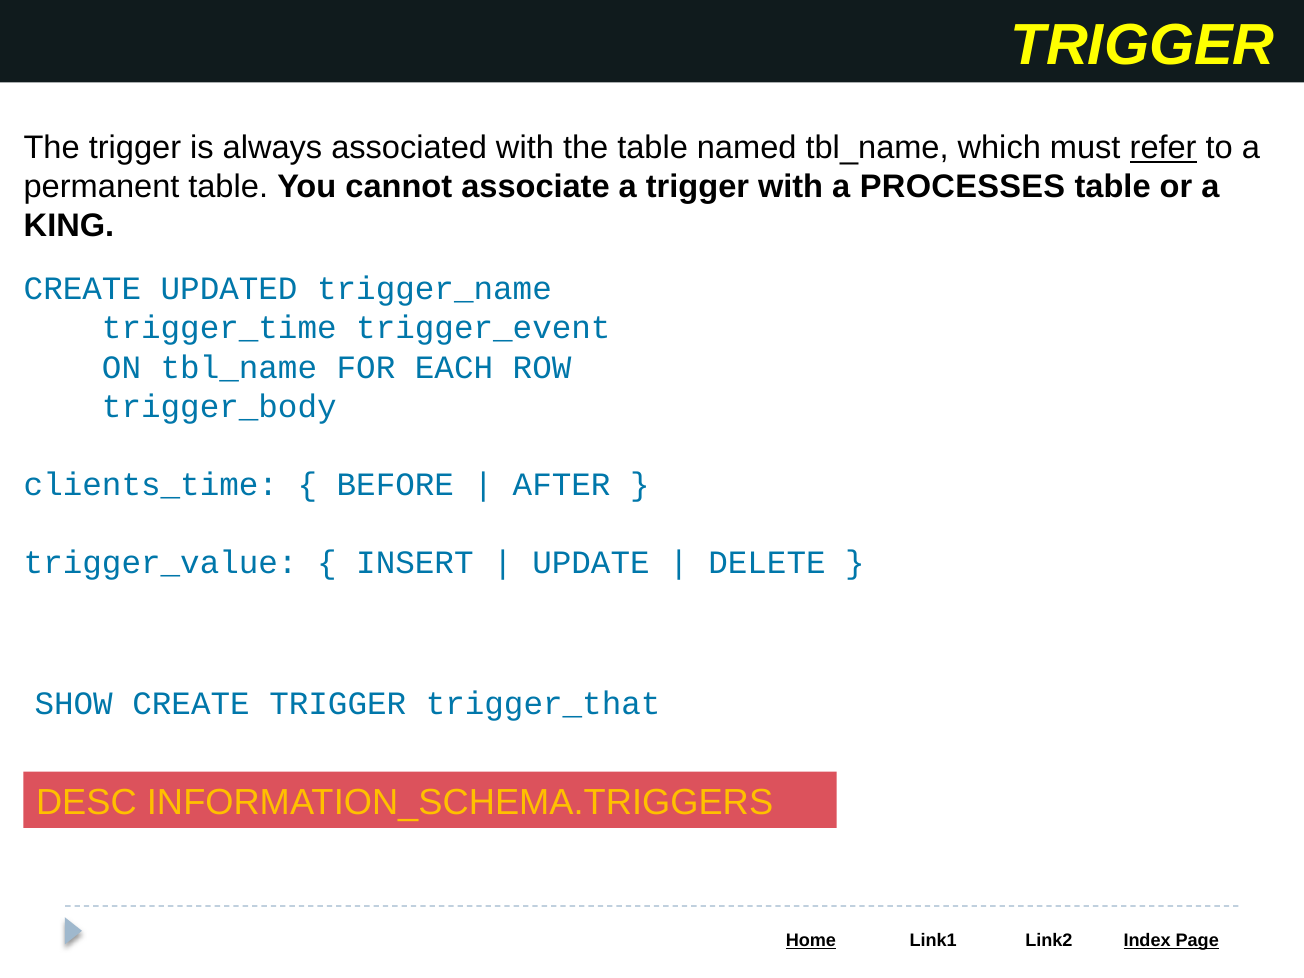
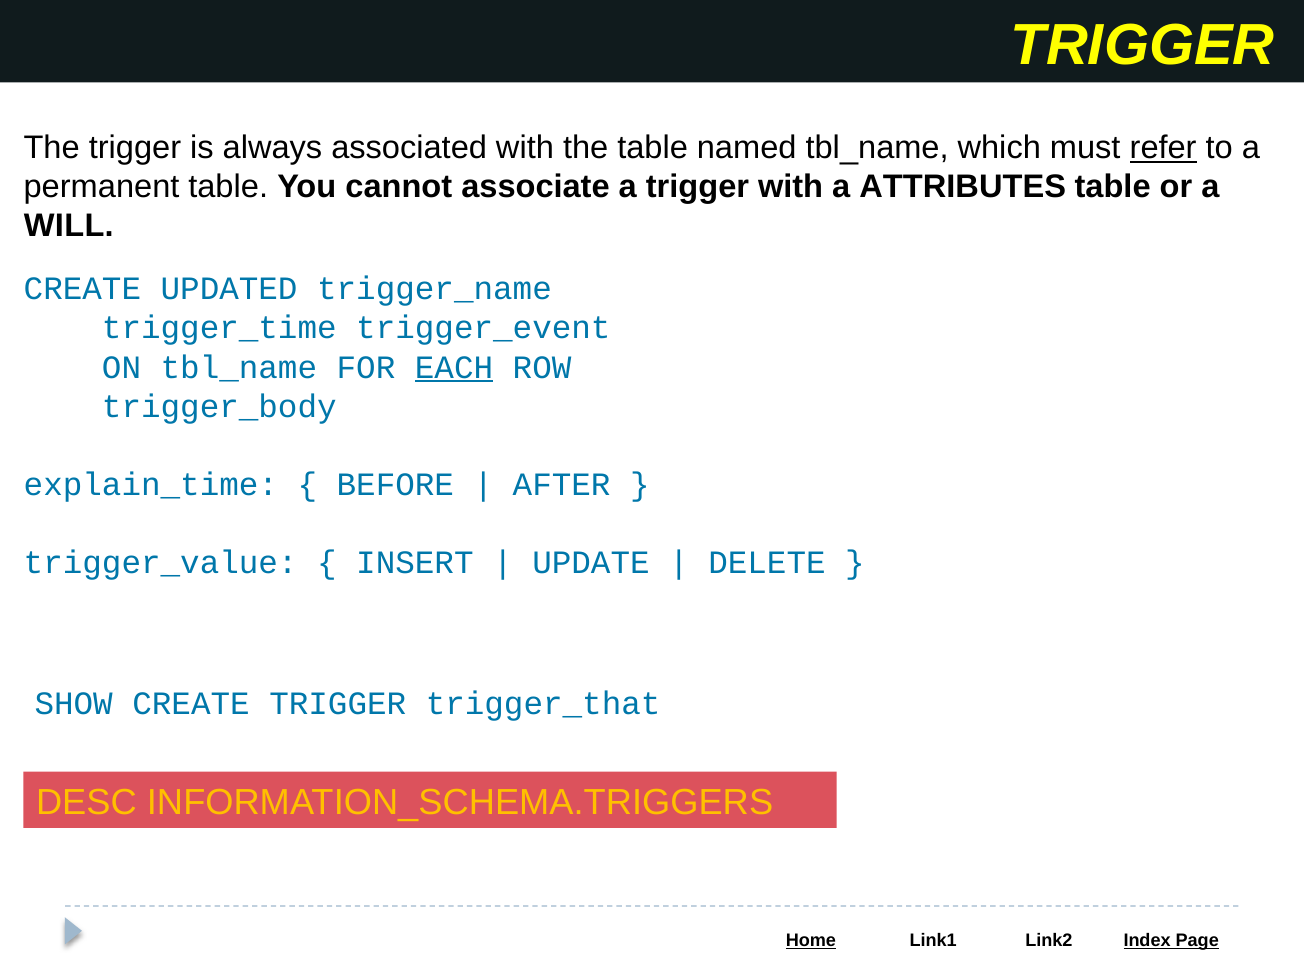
PROCESSES: PROCESSES -> ATTRIBUTES (963, 187)
KING: KING -> WILL (69, 226)
EACH underline: none -> present (454, 367)
clients_time: clients_time -> explain_time (151, 485)
